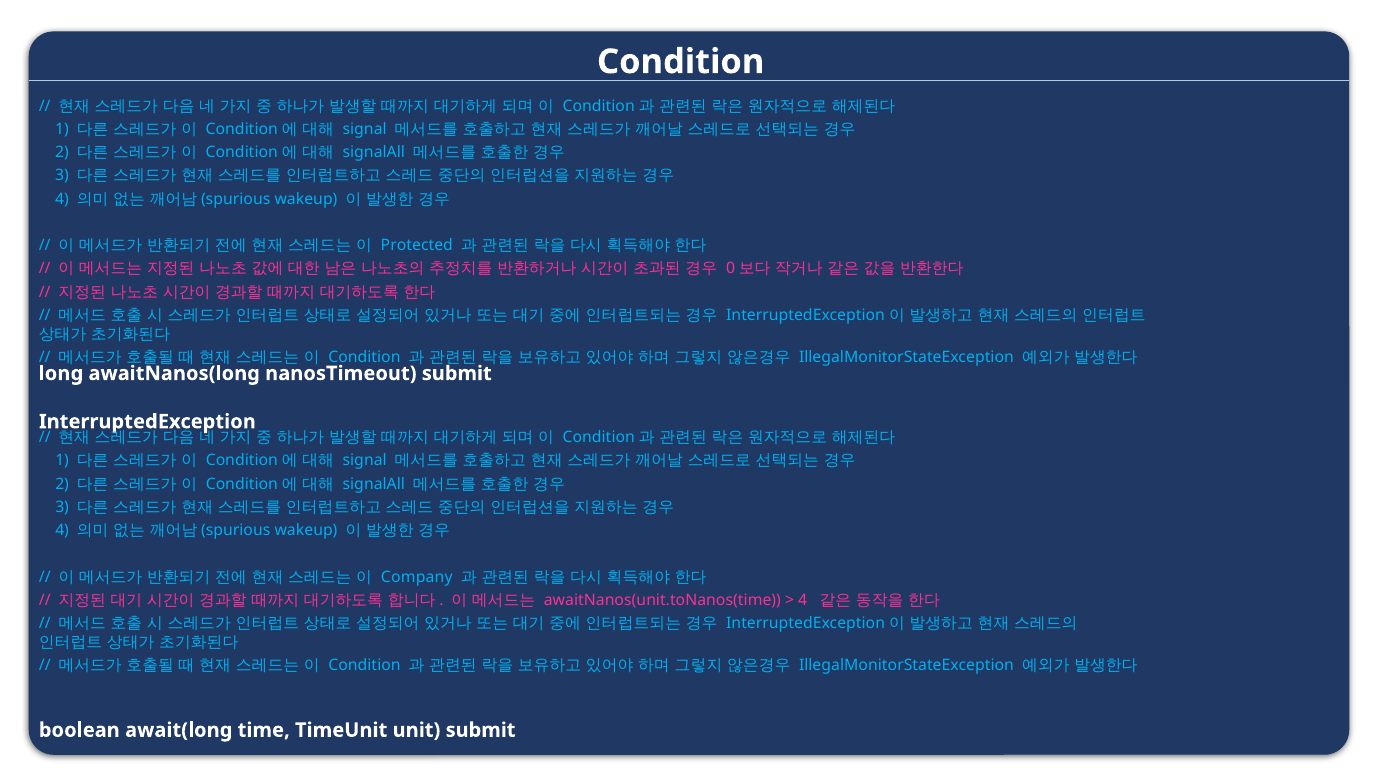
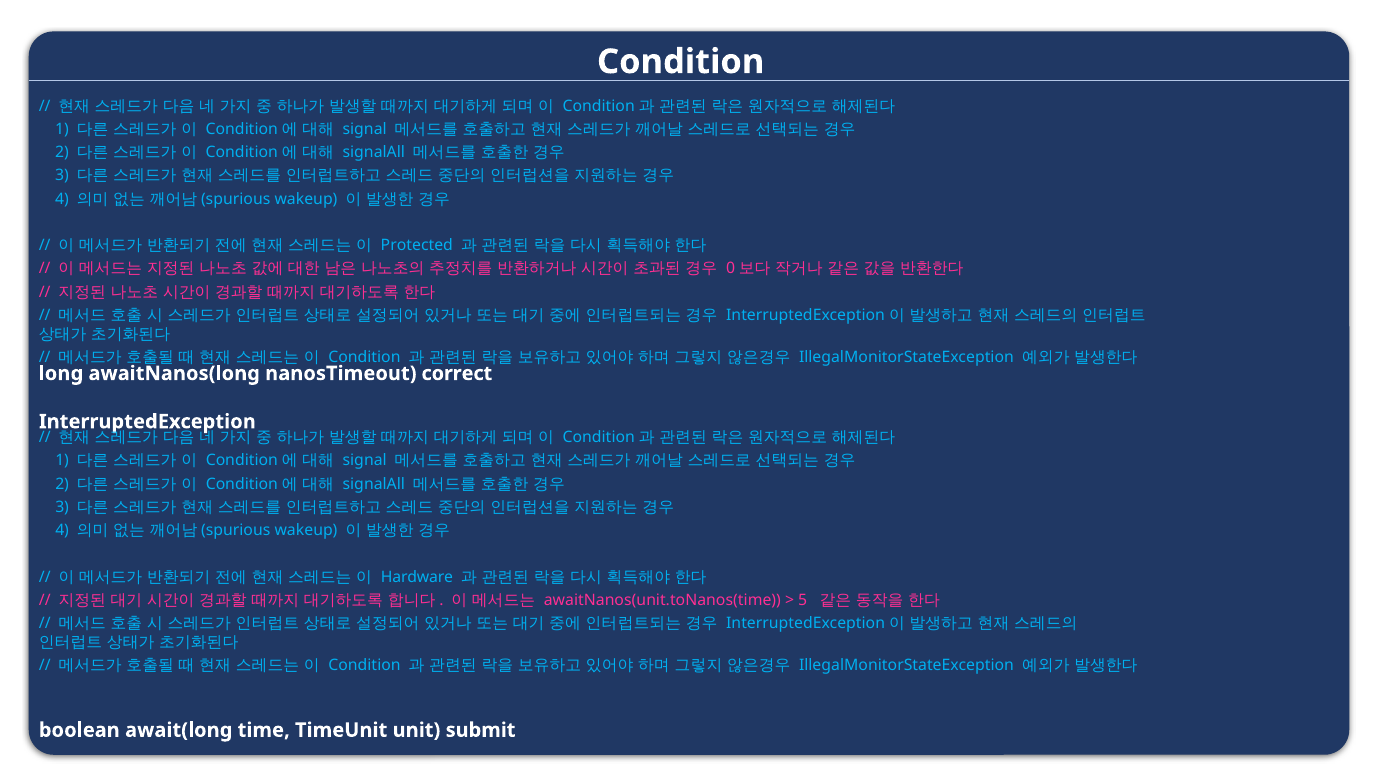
nanosTimeout submit: submit -> correct (457, 373)
Company: Company -> Hardware (417, 577)
4: 4 -> 5 (803, 600)
